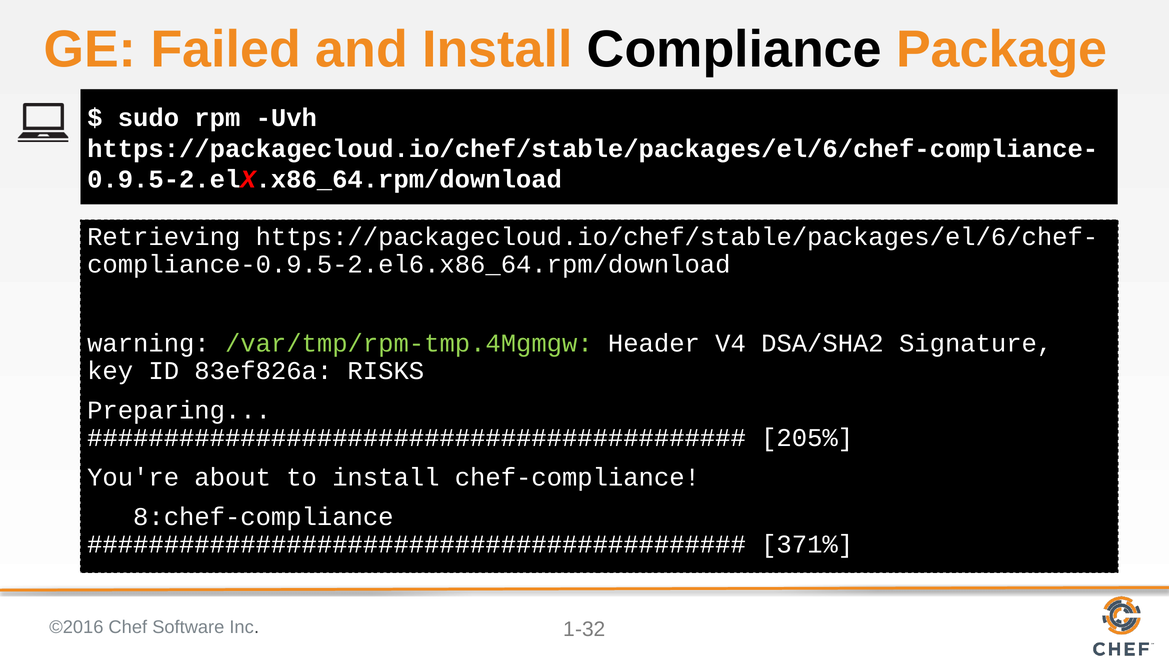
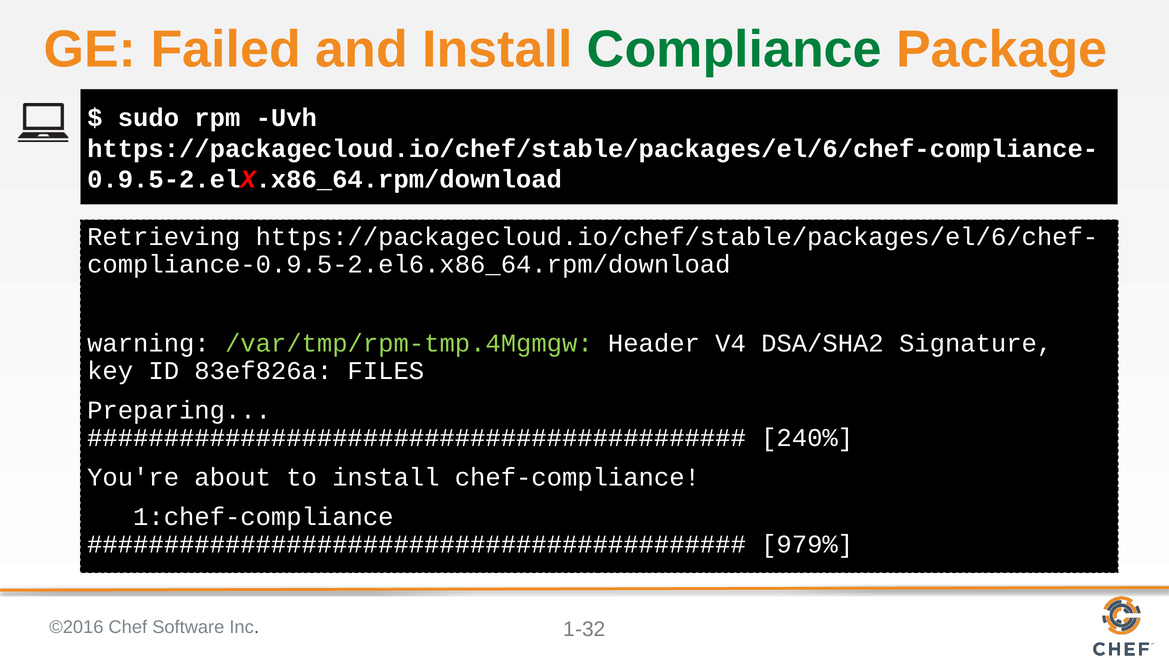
Compliance colour: black -> green (734, 50)
RISKS: RISKS -> FILES (386, 371)
205%: 205% -> 240% (807, 438)
8:chef-compliance: 8:chef-compliance -> 1:chef-compliance (263, 517)
371%: 371% -> 979% (807, 544)
